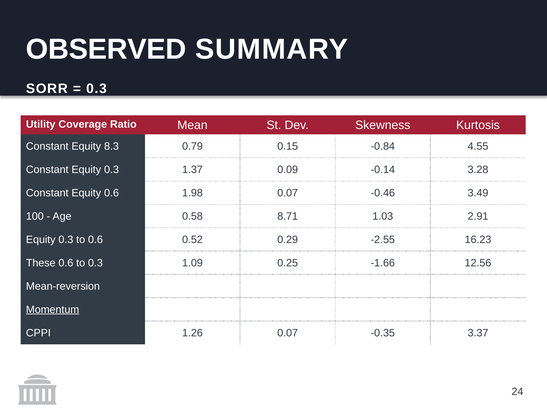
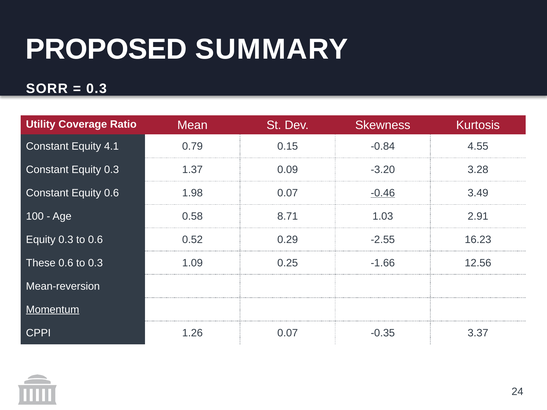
OBSERVED: OBSERVED -> PROPOSED (106, 49)
8.3: 8.3 -> 4.1 (111, 146)
-0.14: -0.14 -> -3.20 (383, 170)
-0.46 underline: none -> present (383, 193)
